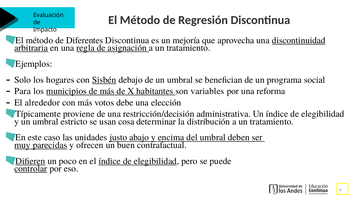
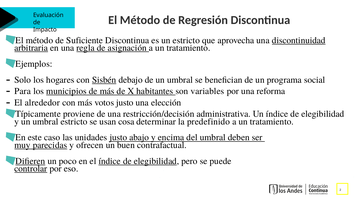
Diferentes: Diferentes -> Suficiente (85, 40)
un mejoría: mejoría -> estricto (186, 40)
votos debe: debe -> justo (125, 102)
distribución: distribución -> predefinido (208, 121)
